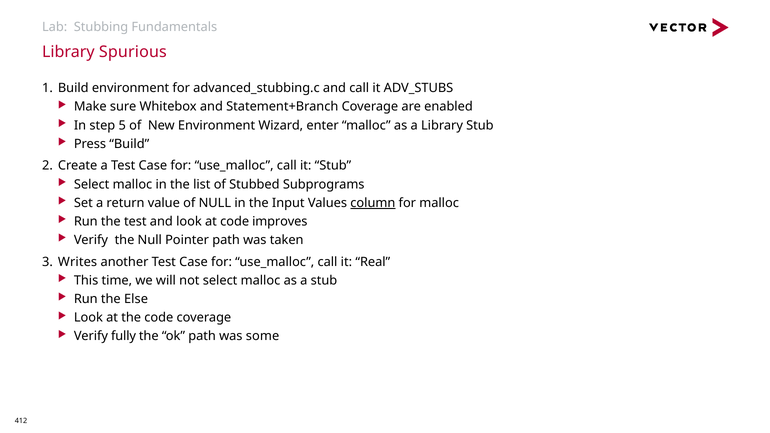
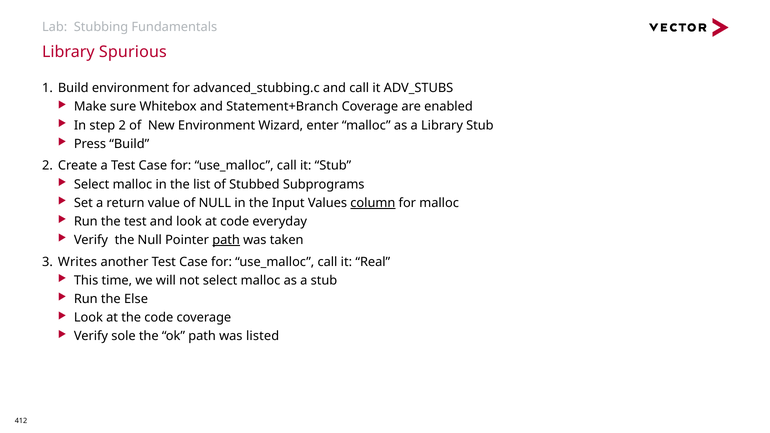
step 5: 5 -> 2 (122, 125)
improves: improves -> everyday (280, 222)
path underline: none -> present (226, 240)
fully: fully -> sole (123, 336)
some: some -> listed (263, 336)
